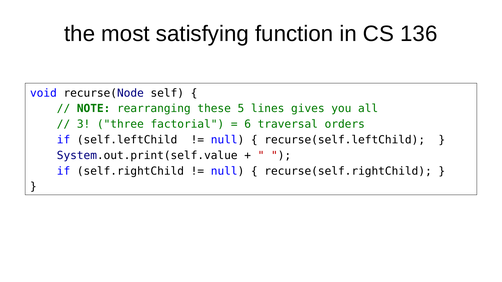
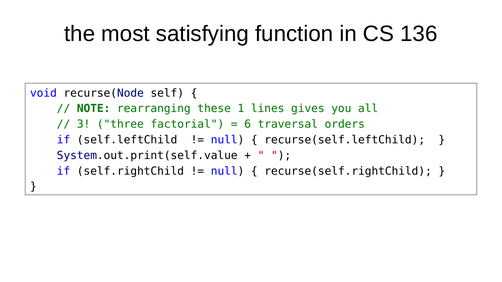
5: 5 -> 1 (241, 109)
